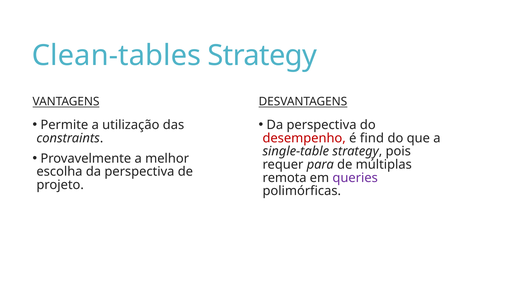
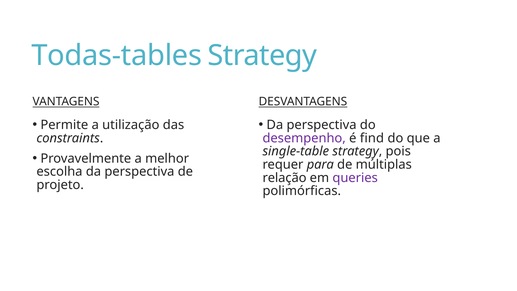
Clean-tables: Clean-tables -> Todas-tables (117, 56)
desempenho colour: red -> purple (304, 138)
remota: remota -> relação (285, 178)
